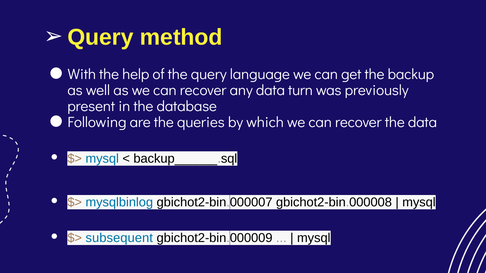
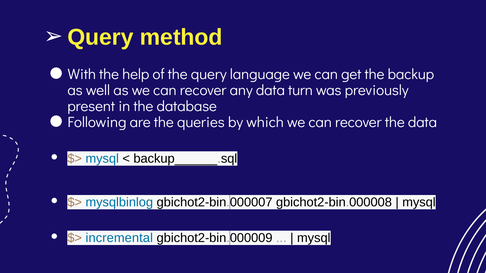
subsequent: subsequent -> incremental (119, 238)
